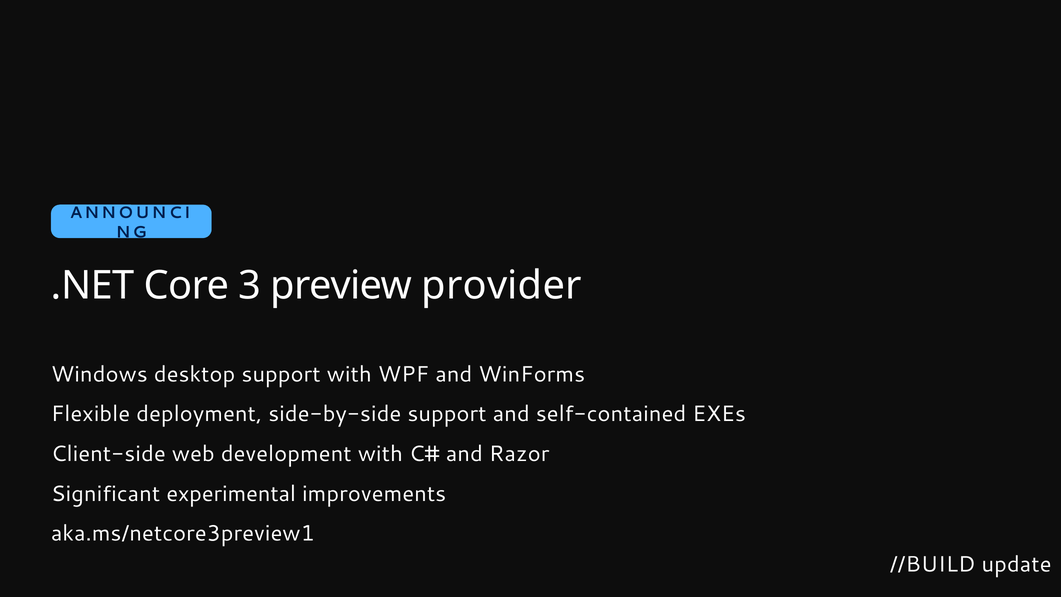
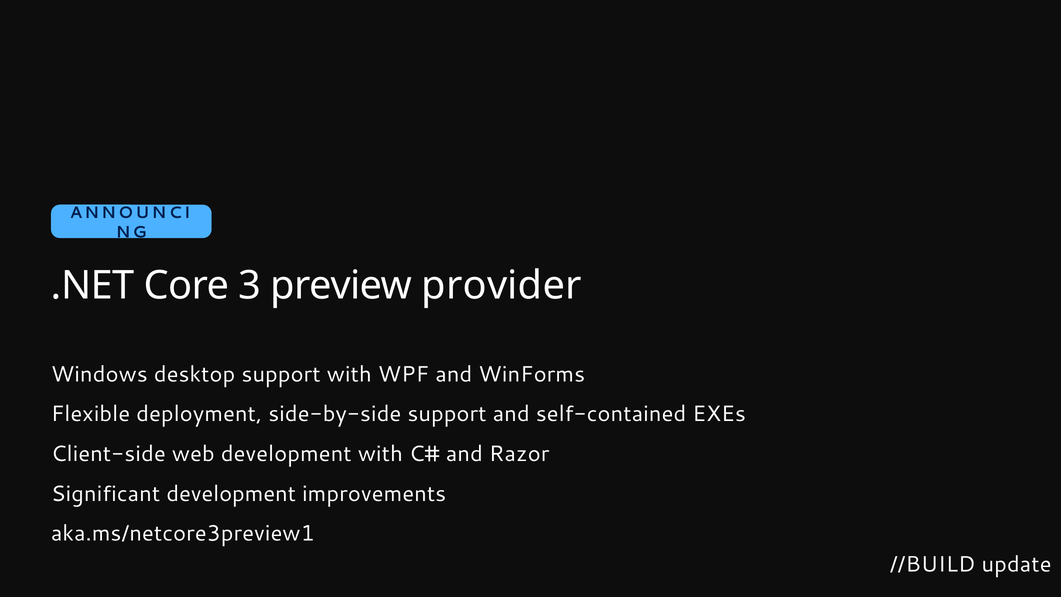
Significant experimental: experimental -> development (231, 494)
